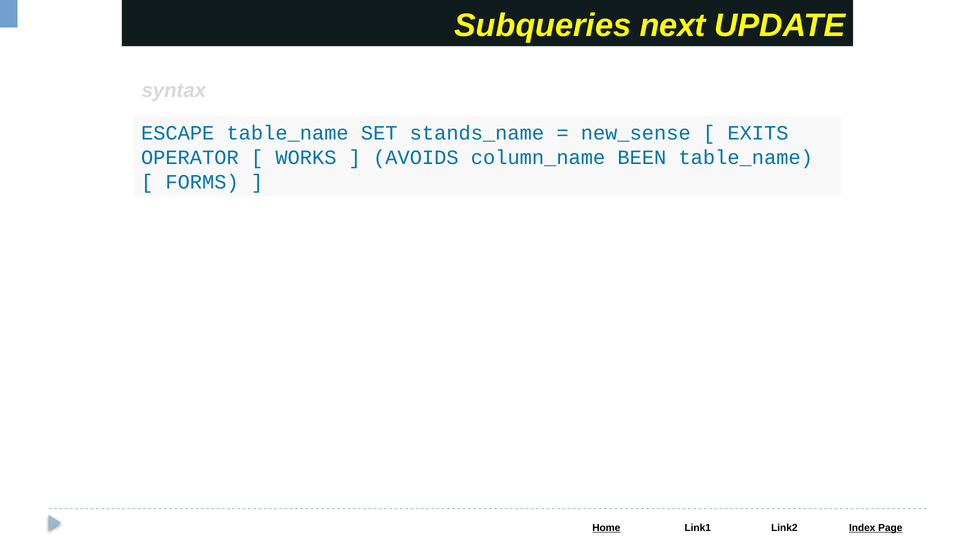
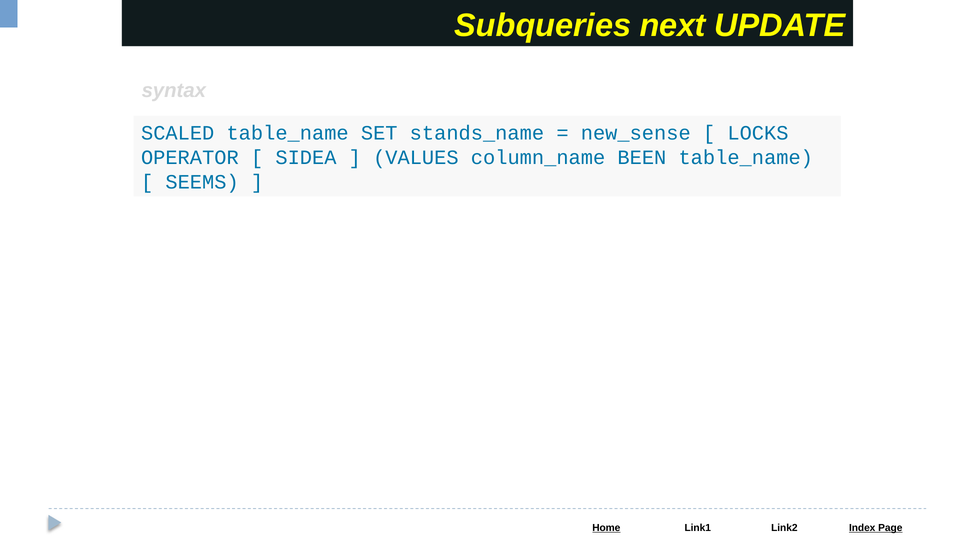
ESCAPE: ESCAPE -> SCALED (178, 133)
EXITS: EXITS -> LOCKS (758, 133)
WORKS: WORKS -> SIDEA (306, 157)
AVOIDS: AVOIDS -> VALUES (416, 157)
FORMS: FORMS -> SEEMS (202, 182)
